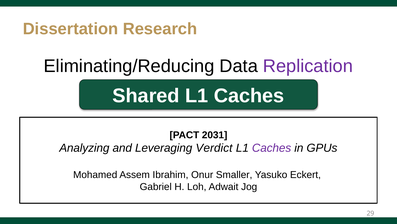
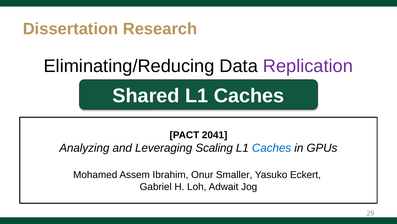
2031: 2031 -> 2041 (215, 135)
Verdict: Verdict -> Scaling (214, 148)
Caches colour: purple -> blue (272, 148)
